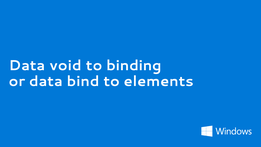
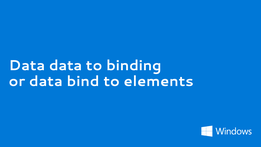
Data void: void -> data (66, 65)
